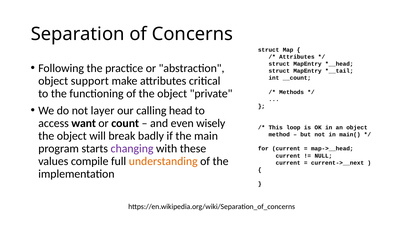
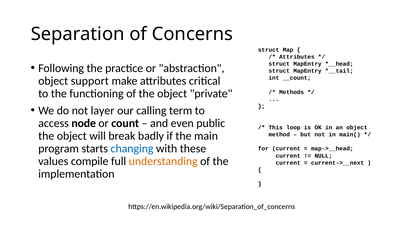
head: head -> term (181, 110)
want: want -> node (84, 123)
wisely: wisely -> public (211, 123)
changing colour: purple -> blue (132, 148)
